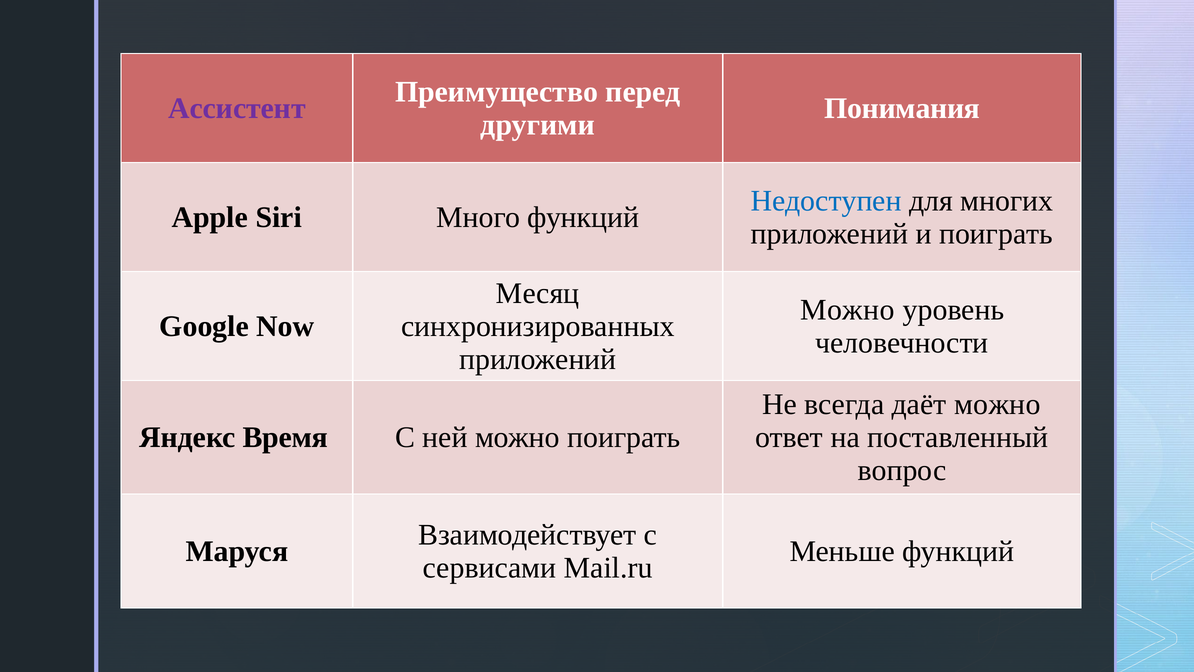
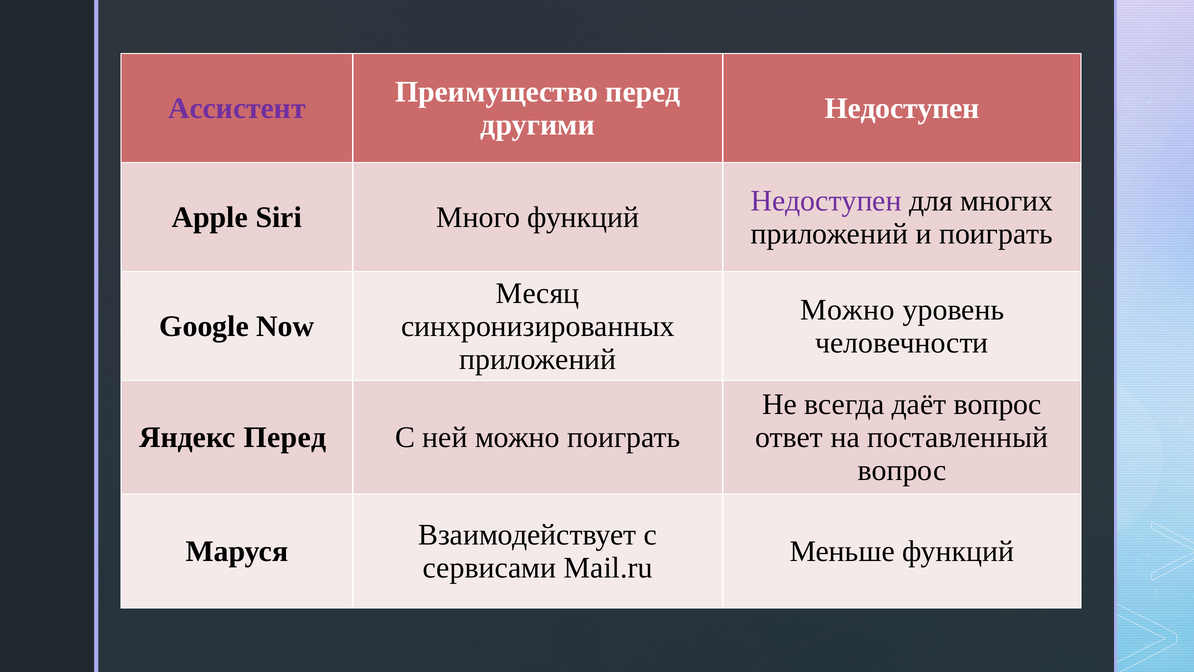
Понимания: Понимания -> Недоступен (902, 108)
Недоступен colour: blue -> purple (826, 201)
даёт можно: можно -> вопрос (998, 404)
Яндекс Время: Время -> Перед (285, 437)
